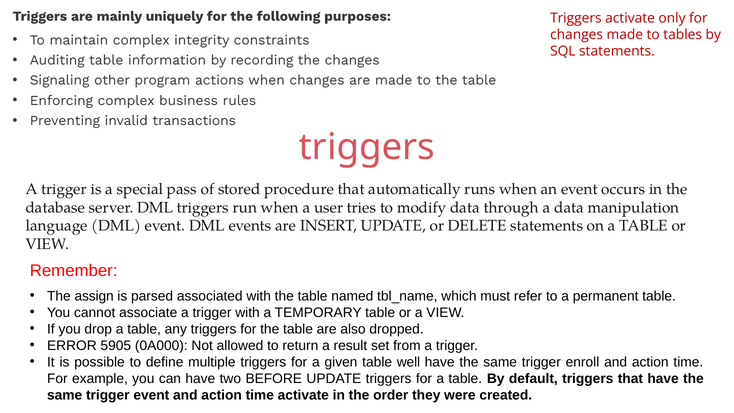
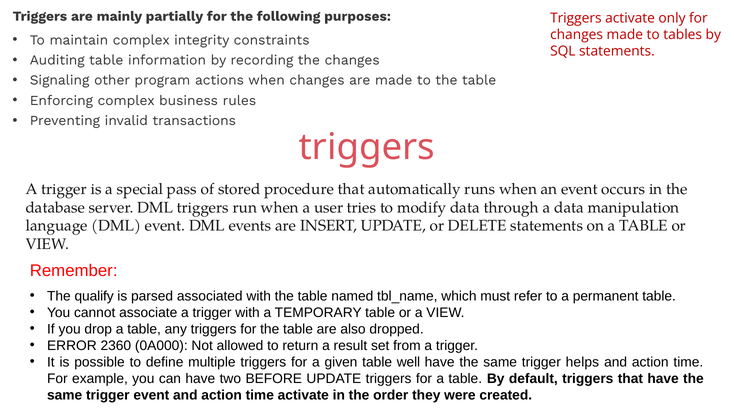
uniquely: uniquely -> partially (174, 16)
assign: assign -> qualify (94, 296)
5905: 5905 -> 2360 (116, 346)
enroll: enroll -> helps (582, 362)
